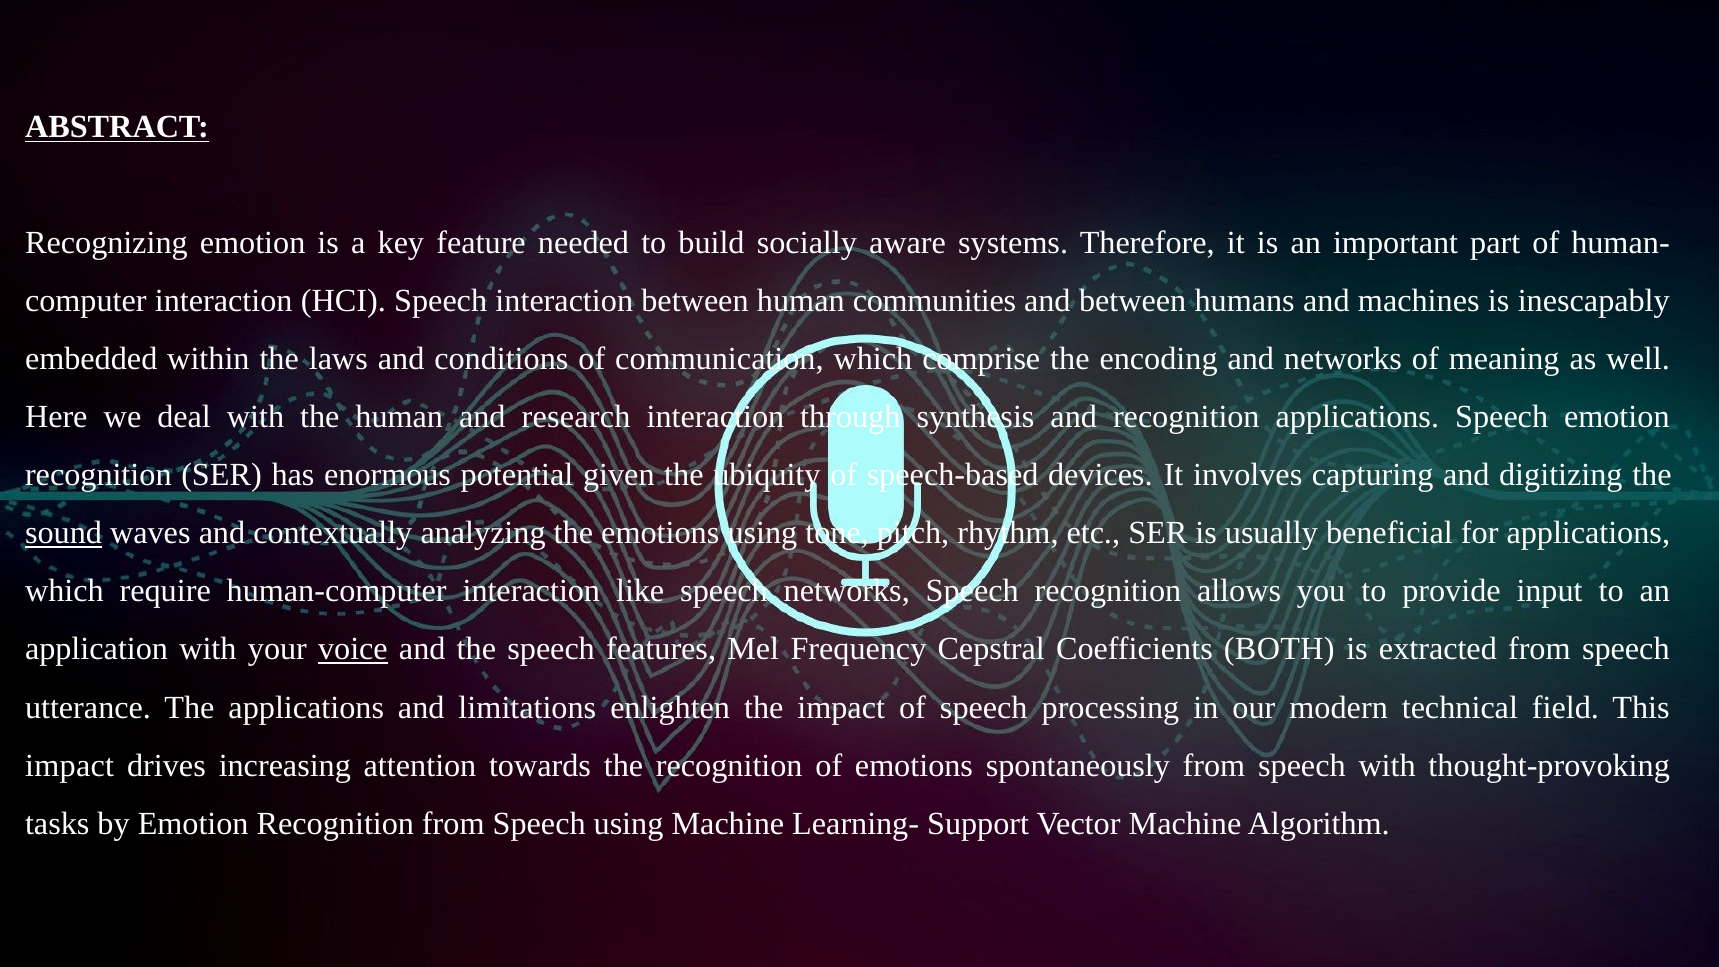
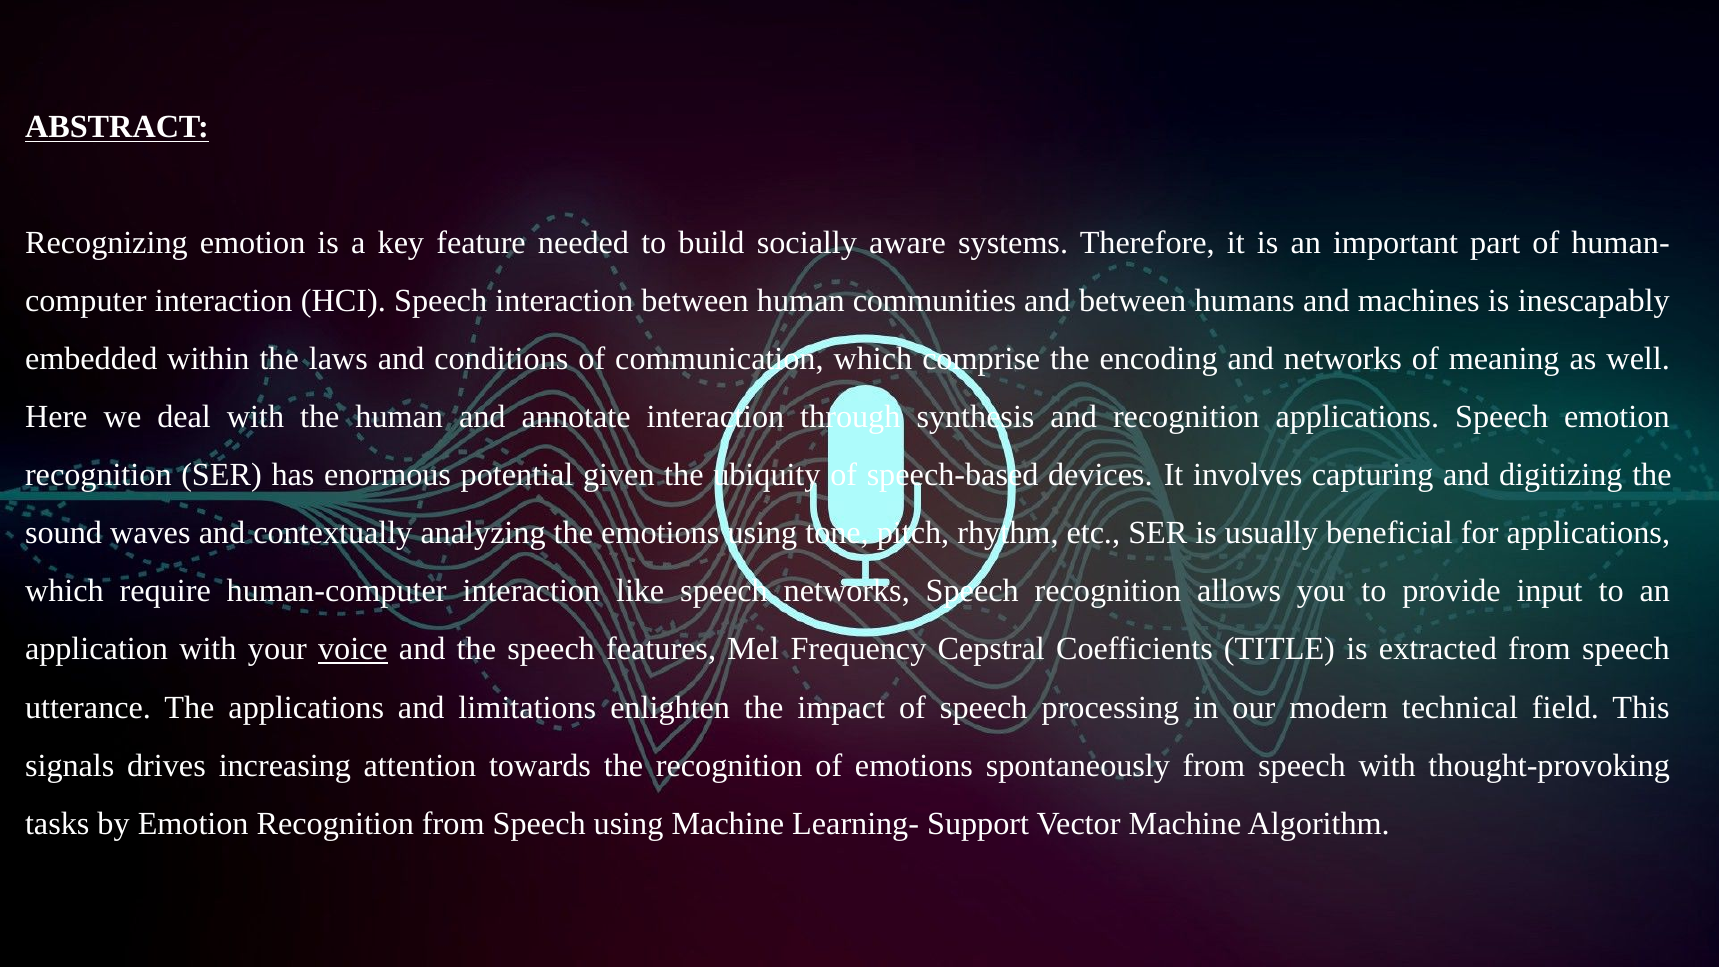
research: research -> annotate (576, 417)
sound underline: present -> none (64, 533)
BOTH: BOTH -> TITLE (1279, 649)
impact: impact -> signals (70, 765)
